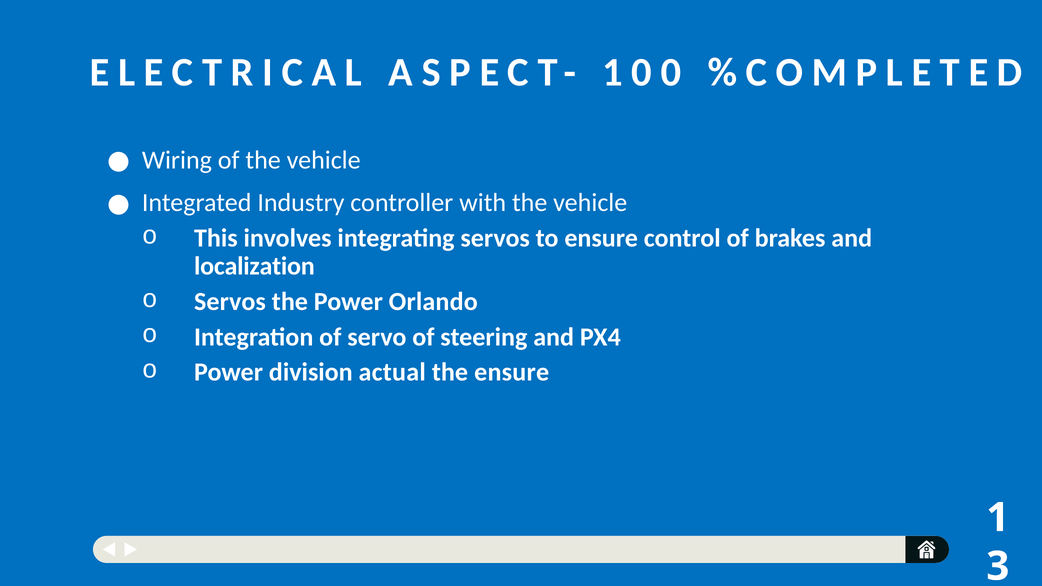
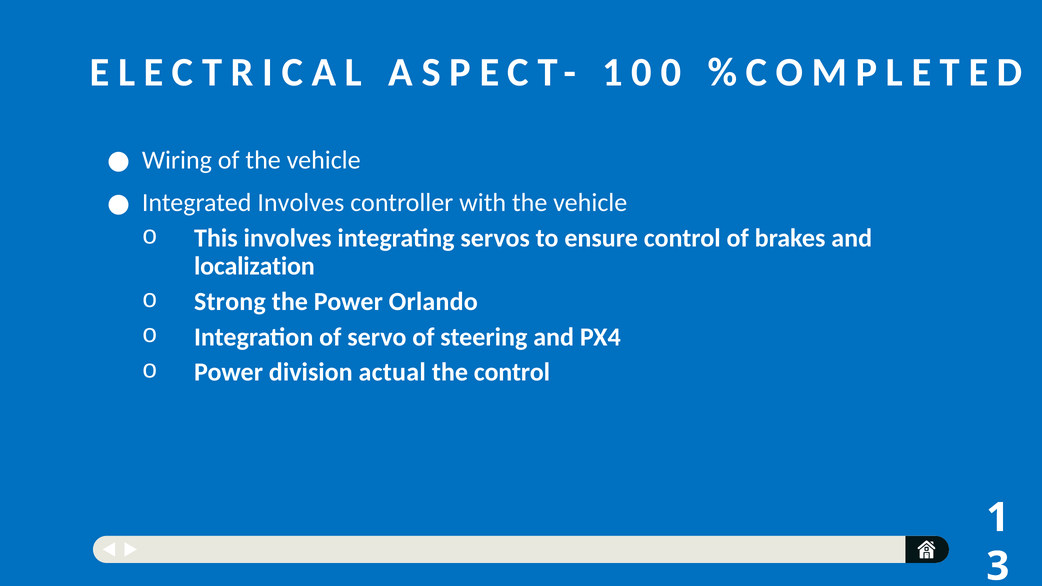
Integrated Industry: Industry -> Involves (301, 203)
Servos: Servos -> Strong (230, 302)
the ensure: ensure -> control (512, 372)
